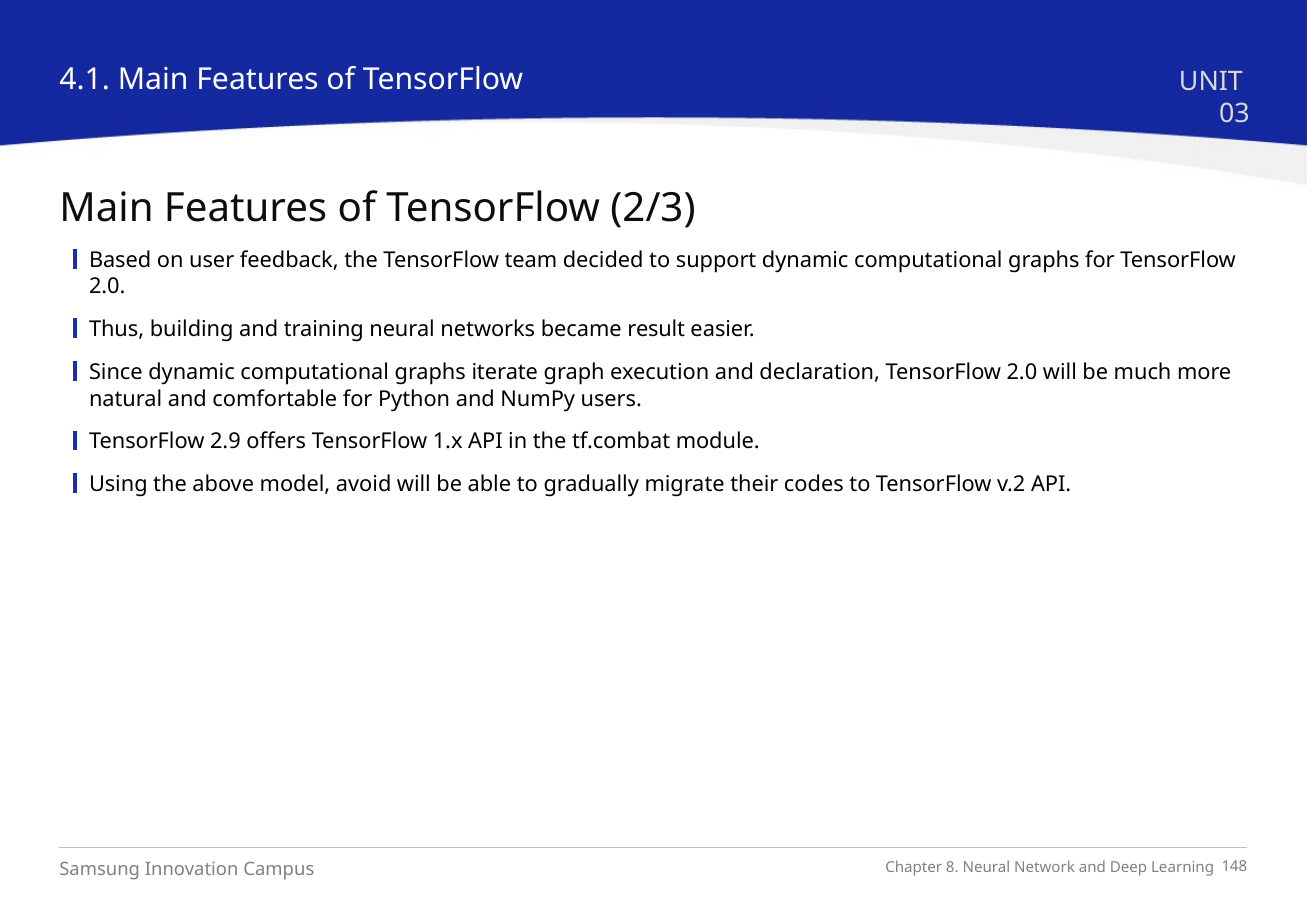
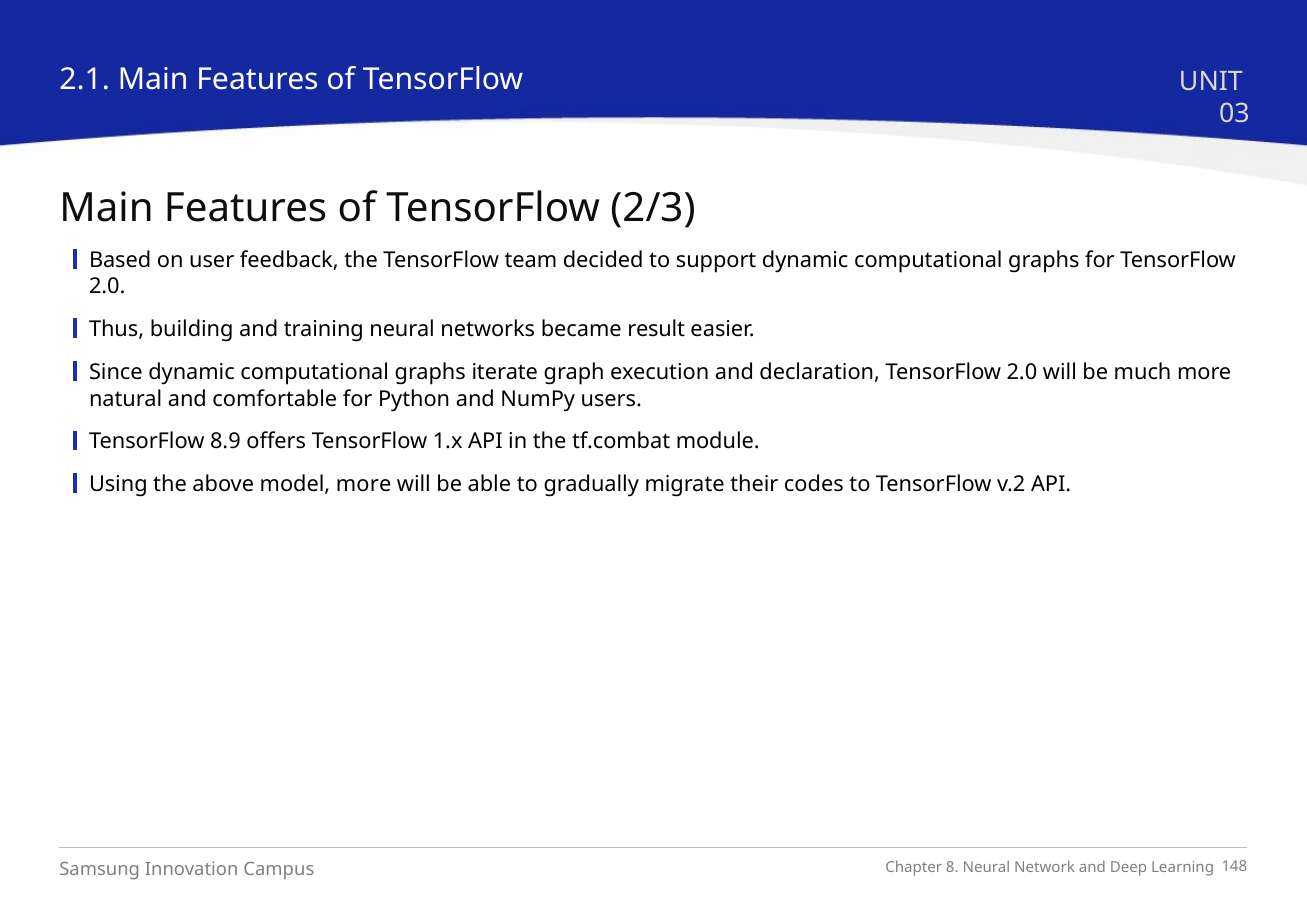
4.1: 4.1 -> 2.1 (85, 80)
2.9: 2.9 -> 8.9 (225, 442)
model avoid: avoid -> more (364, 485)
